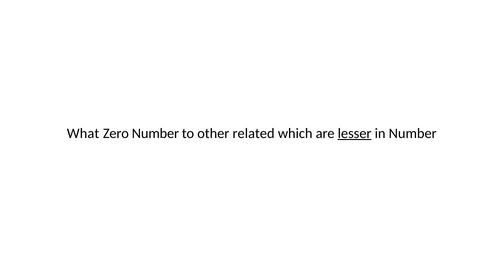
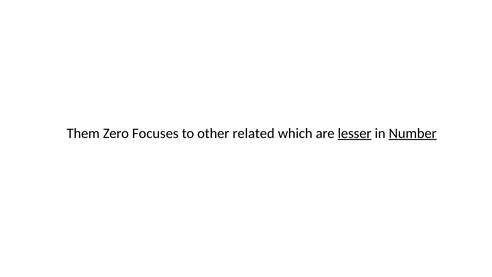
What: What -> Them (83, 133)
Zero Number: Number -> Focuses (155, 133)
Number underline: none -> present (413, 133)
